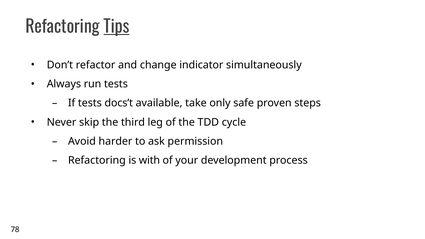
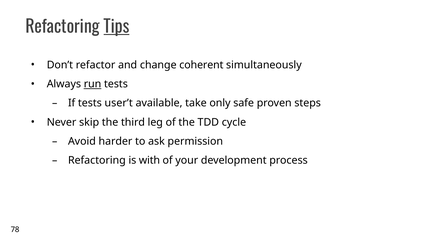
indicator: indicator -> coherent (201, 65)
run underline: none -> present (93, 84)
docs’t: docs’t -> user’t (119, 103)
